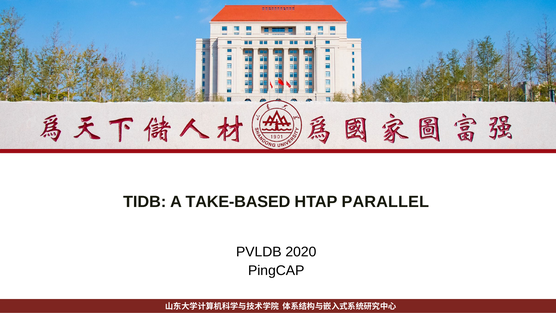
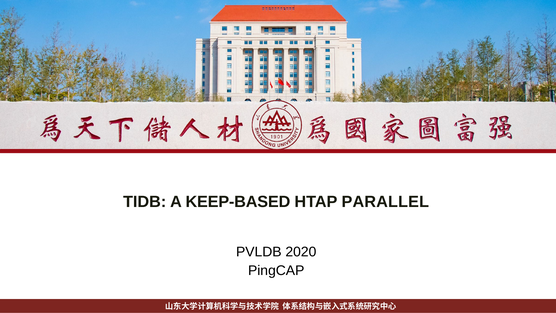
TAKE-BASED: TAKE-BASED -> KEEP-BASED (238, 202)
